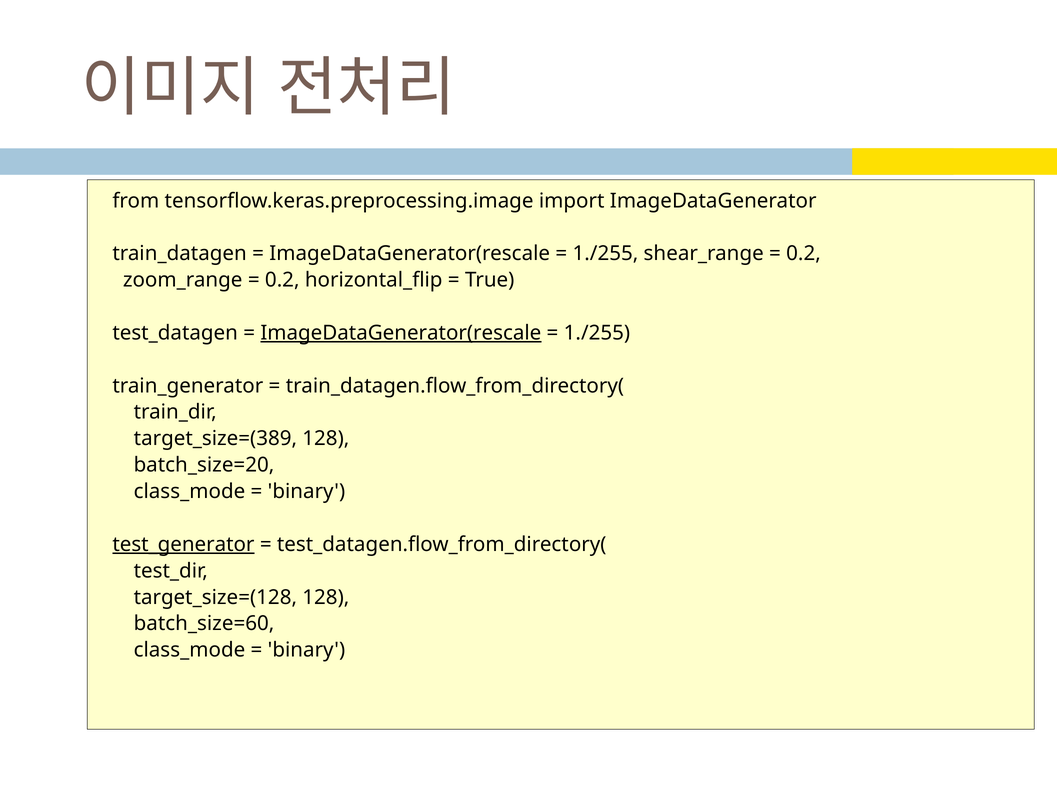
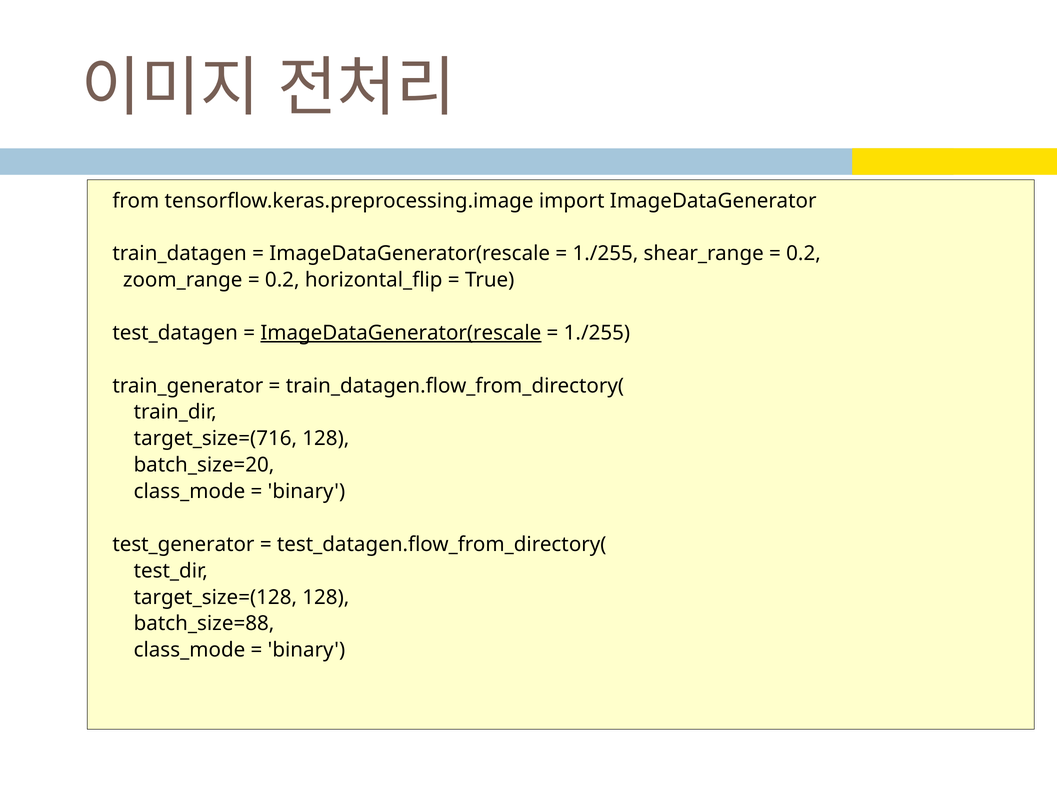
target_size=(389: target_size=(389 -> target_size=(716 (215, 438)
test_generator underline: present -> none (183, 544)
batch_size=60: batch_size=60 -> batch_size=88 (204, 623)
